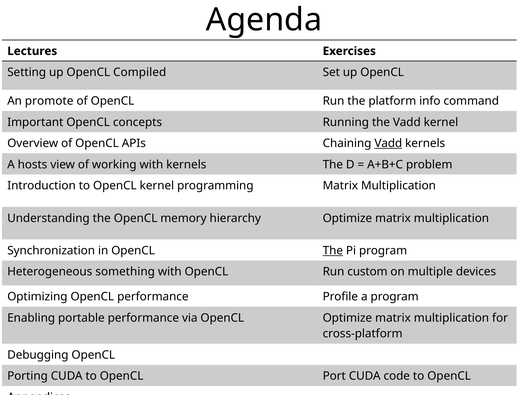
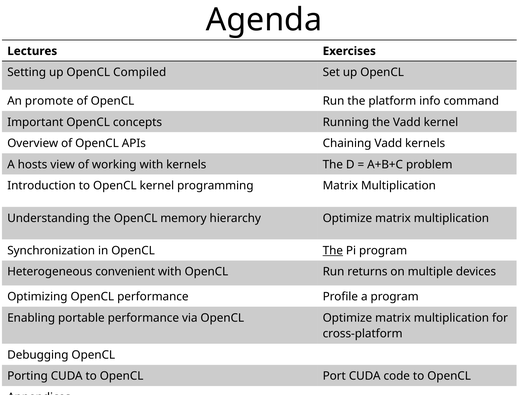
Vadd underline: present -> none (388, 143)
something: something -> convenient (125, 272)
custom: custom -> returns (367, 272)
